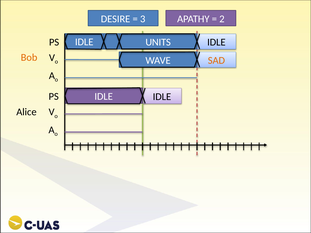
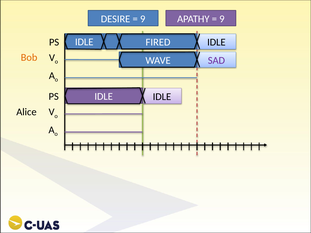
3: 3 -> 9 (143, 19)
2: 2 -> 9 (222, 19)
UNITS: UNITS -> FIRED (158, 42)
SAD colour: orange -> purple (216, 60)
